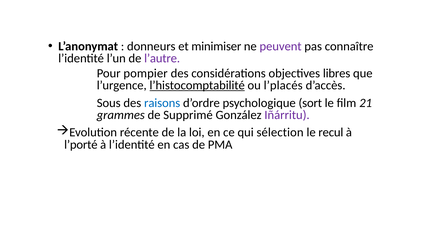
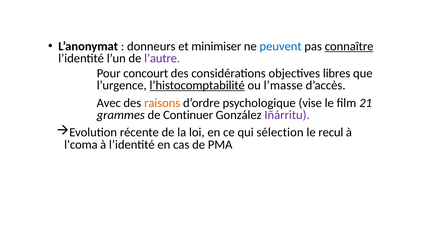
peuvent colour: purple -> blue (281, 46)
connaître underline: none -> present (349, 46)
pompier: pompier -> concourt (146, 73)
l’placés: l’placés -> l’masse (283, 85)
Sous: Sous -> Avec (109, 103)
raisons colour: blue -> orange (162, 103)
sort: sort -> vise (310, 103)
Supprimé: Supprimé -> Continuer (188, 115)
l’porté: l’porté -> l’coma (81, 145)
